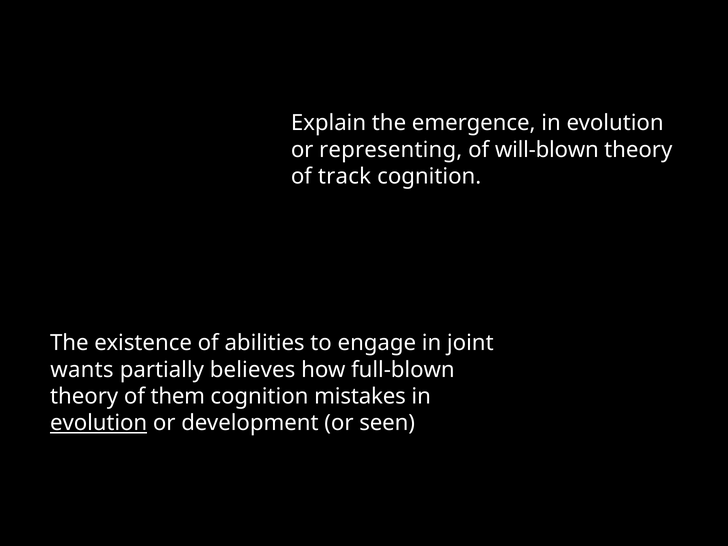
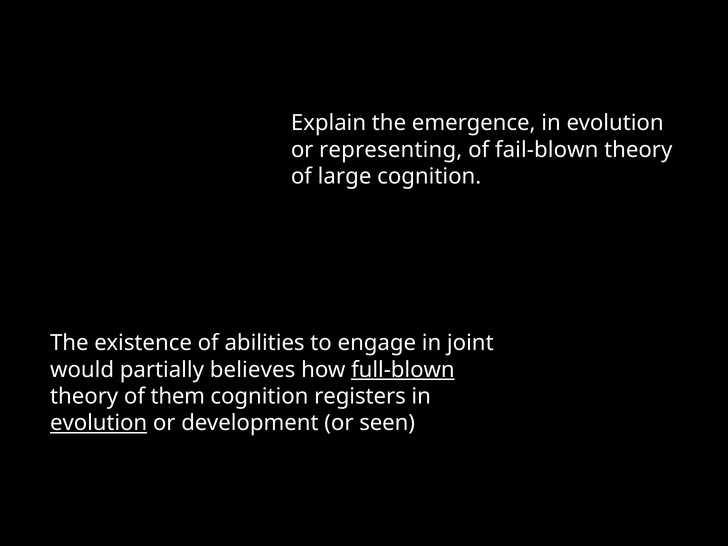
will-blown: will-blown -> fail-blown (547, 150)
track: track -> large (345, 176)
wants: wants -> would (82, 370)
full-blown underline: none -> present (403, 370)
mistakes: mistakes -> registers (360, 396)
